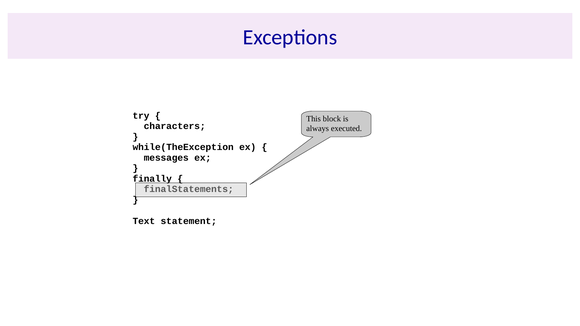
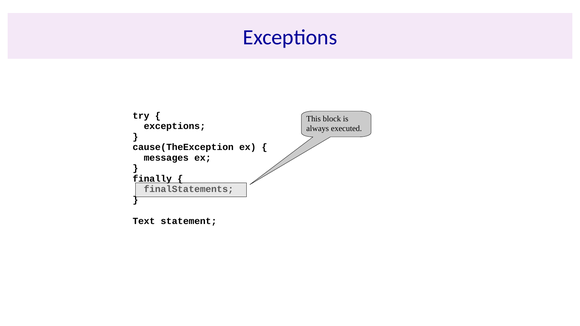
characters: characters -> exceptions (175, 126)
while(TheException: while(TheException -> cause(TheException (183, 147)
